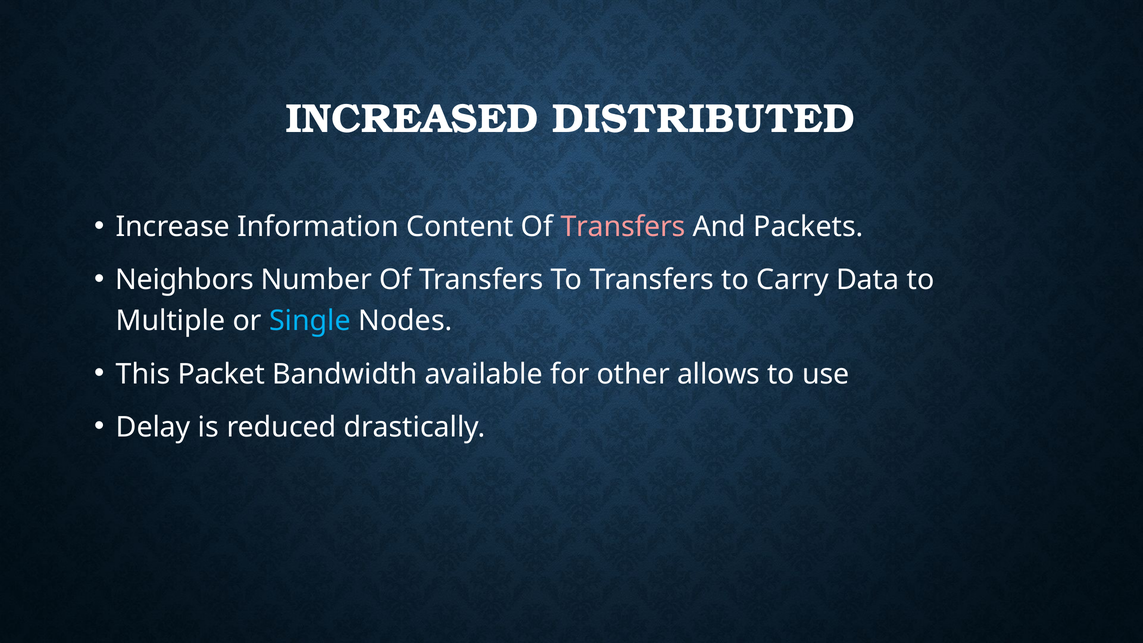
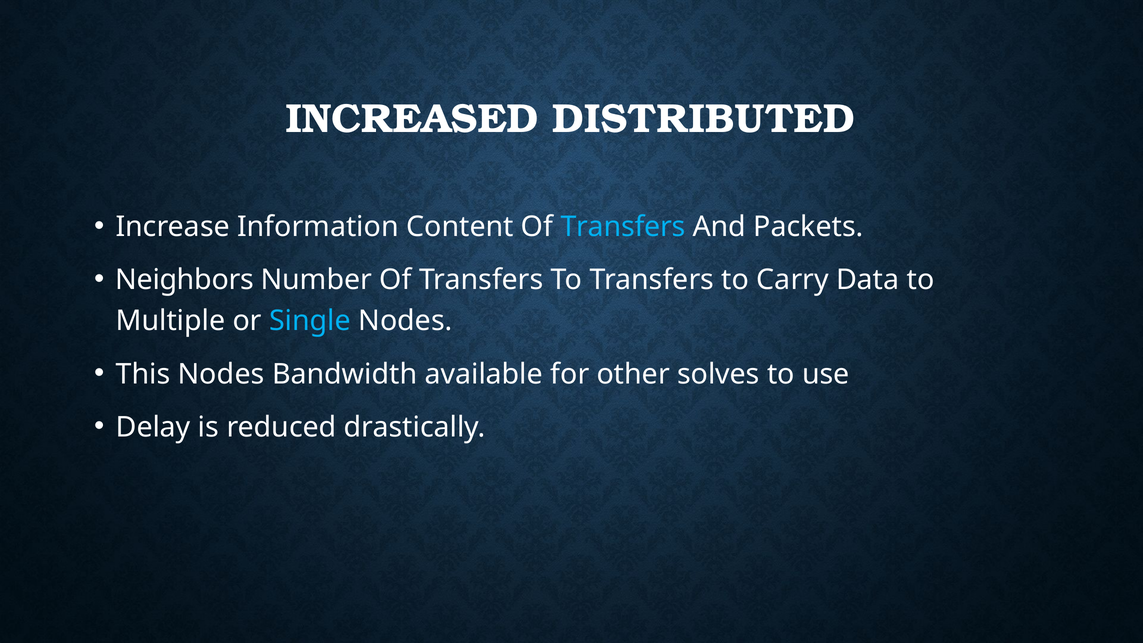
Transfers colour: pink -> light blue (623, 227)
This Packet: Packet -> Nodes (221, 374)
allows: allows -> solves (718, 374)
